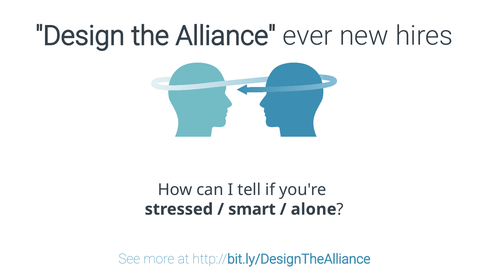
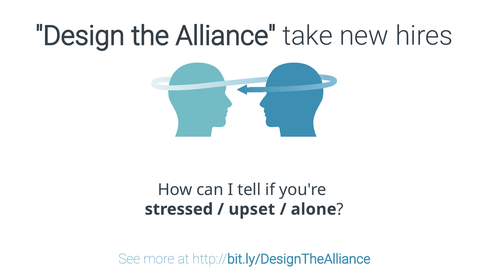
ever: ever -> take (308, 36)
smart: smart -> upset (252, 209)
